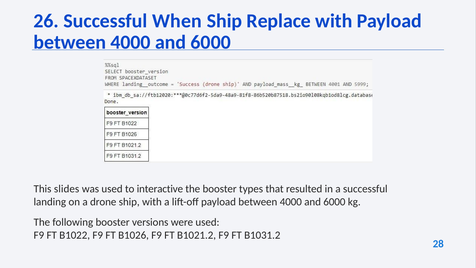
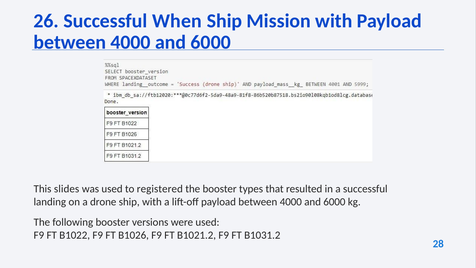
Replace: Replace -> Mission (279, 21)
interactive: interactive -> registered (160, 189)
